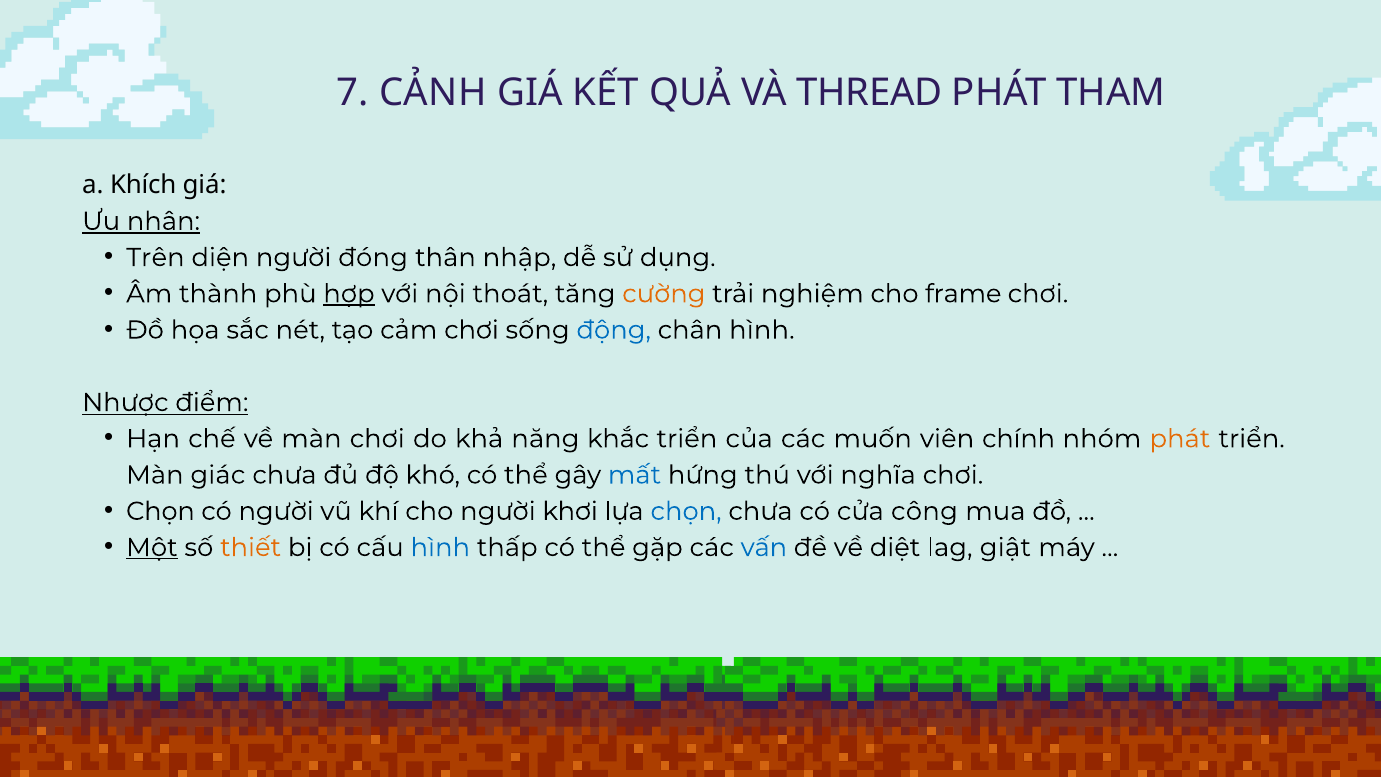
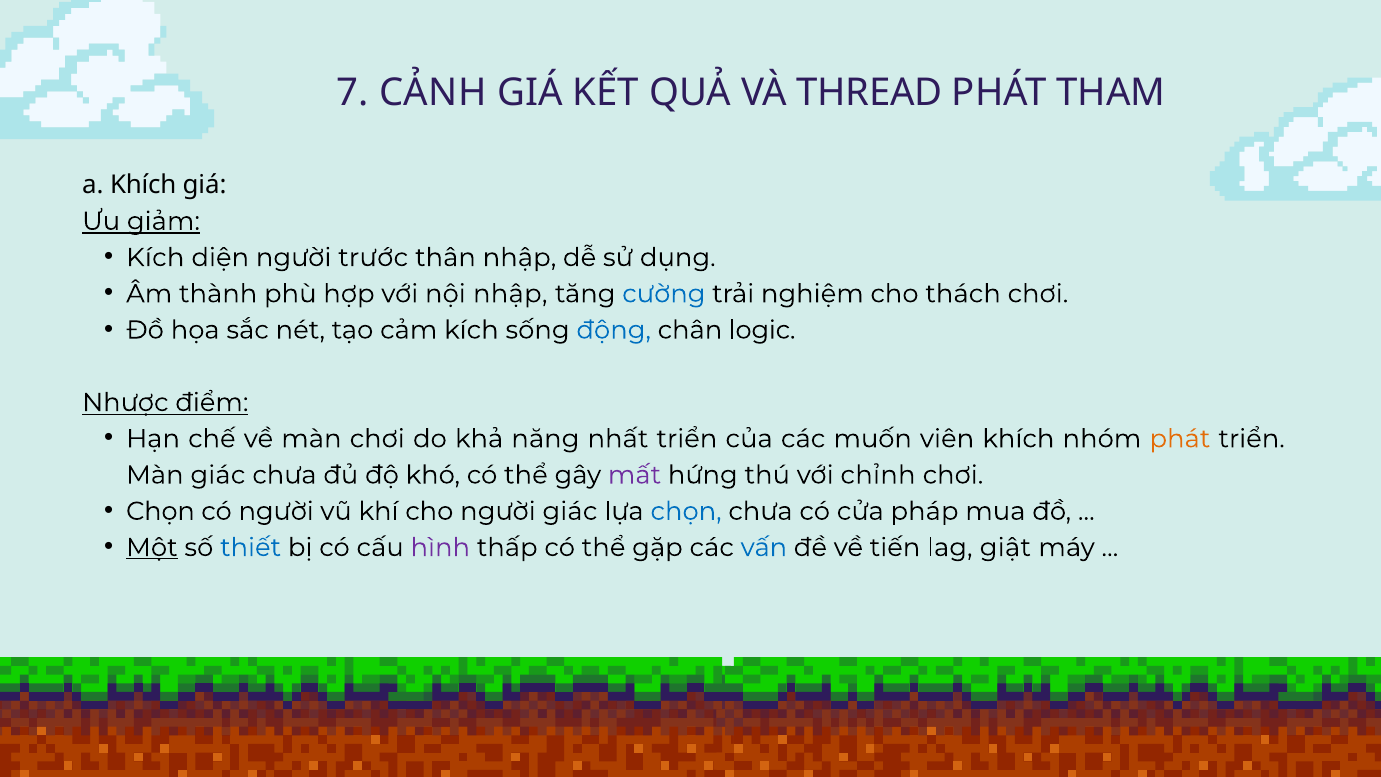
nhân: nhân -> giảm (163, 221)
Trên: Trên -> Kích (155, 257)
đóng: đóng -> trước (373, 257)
hợp underline: present -> none (349, 294)
nội thoát: thoát -> nhập (510, 294)
cường colour: orange -> blue (664, 294)
frame: frame -> thách (963, 294)
cảm chơi: chơi -> kích (471, 330)
chân hình: hình -> logic (762, 330)
khắc: khắc -> nhất (618, 439)
viên chính: chính -> khích (1018, 439)
mất colour: blue -> purple (635, 475)
nghĩa: nghĩa -> chỉnh (878, 475)
người khơi: khơi -> giác (570, 511)
công: công -> pháp (925, 511)
thiết colour: orange -> blue (251, 547)
hình colour: blue -> purple (440, 547)
diệt: diệt -> tiến (895, 547)
